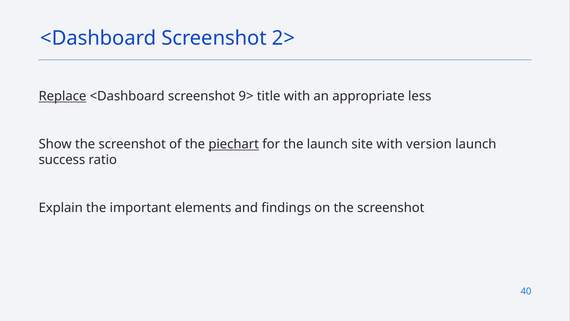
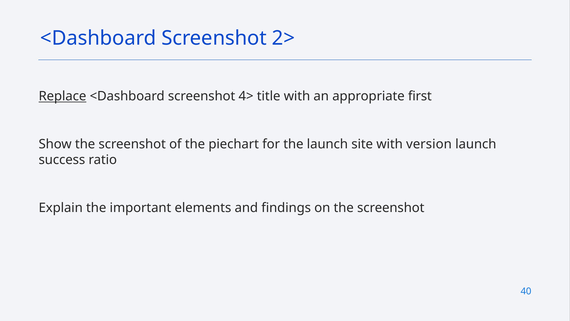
9>: 9> -> 4> (246, 96)
less: less -> first (420, 96)
piechart underline: present -> none (234, 144)
